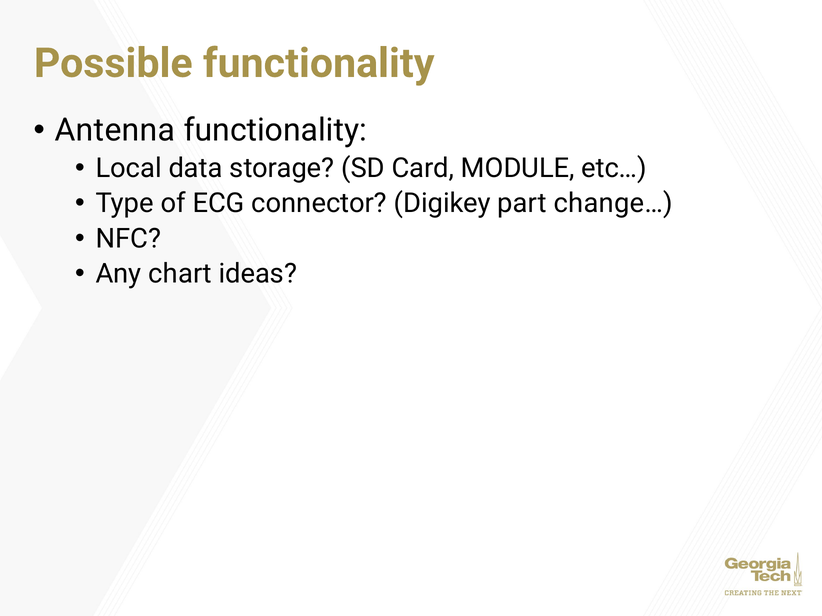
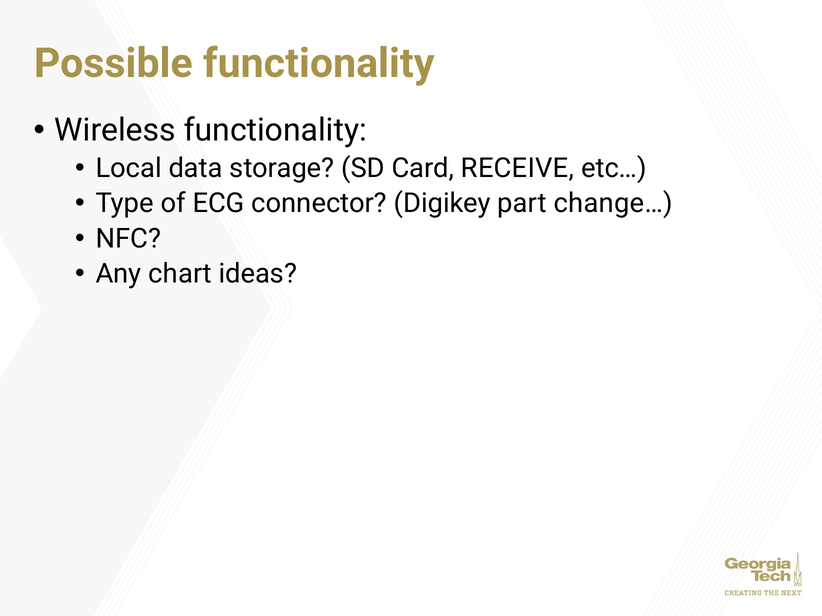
Antenna: Antenna -> Wireless (115, 130)
MODULE: MODULE -> RECEIVE (518, 168)
